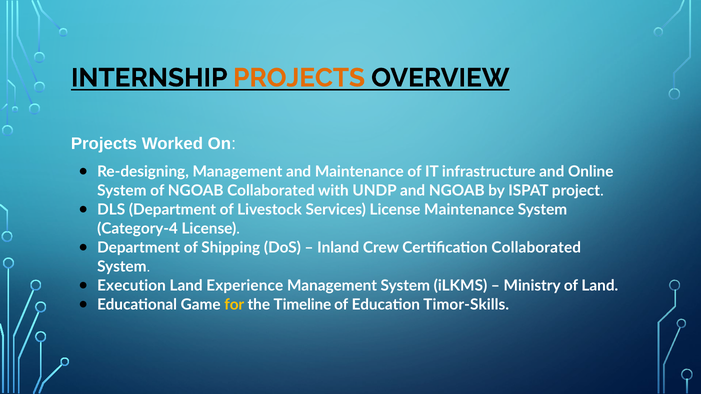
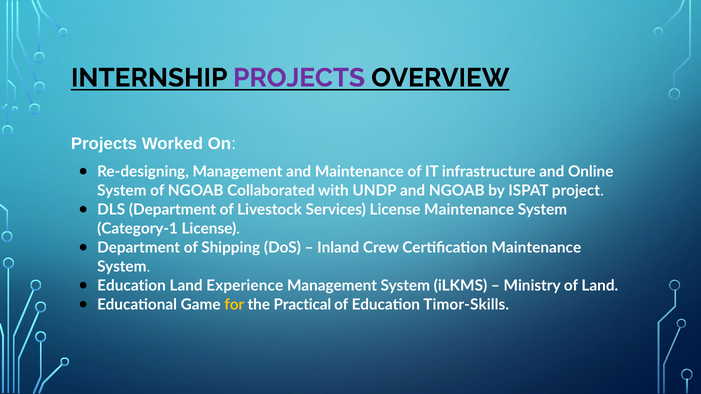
PROJECTS colour: orange -> purple (299, 78)
Category-4: Category-4 -> Category-1 (138, 229)
Certification Collaborated: Collaborated -> Maintenance (536, 248)
Execution: Execution -> Education (132, 286)
Timeline: Timeline -> Practical (302, 305)
